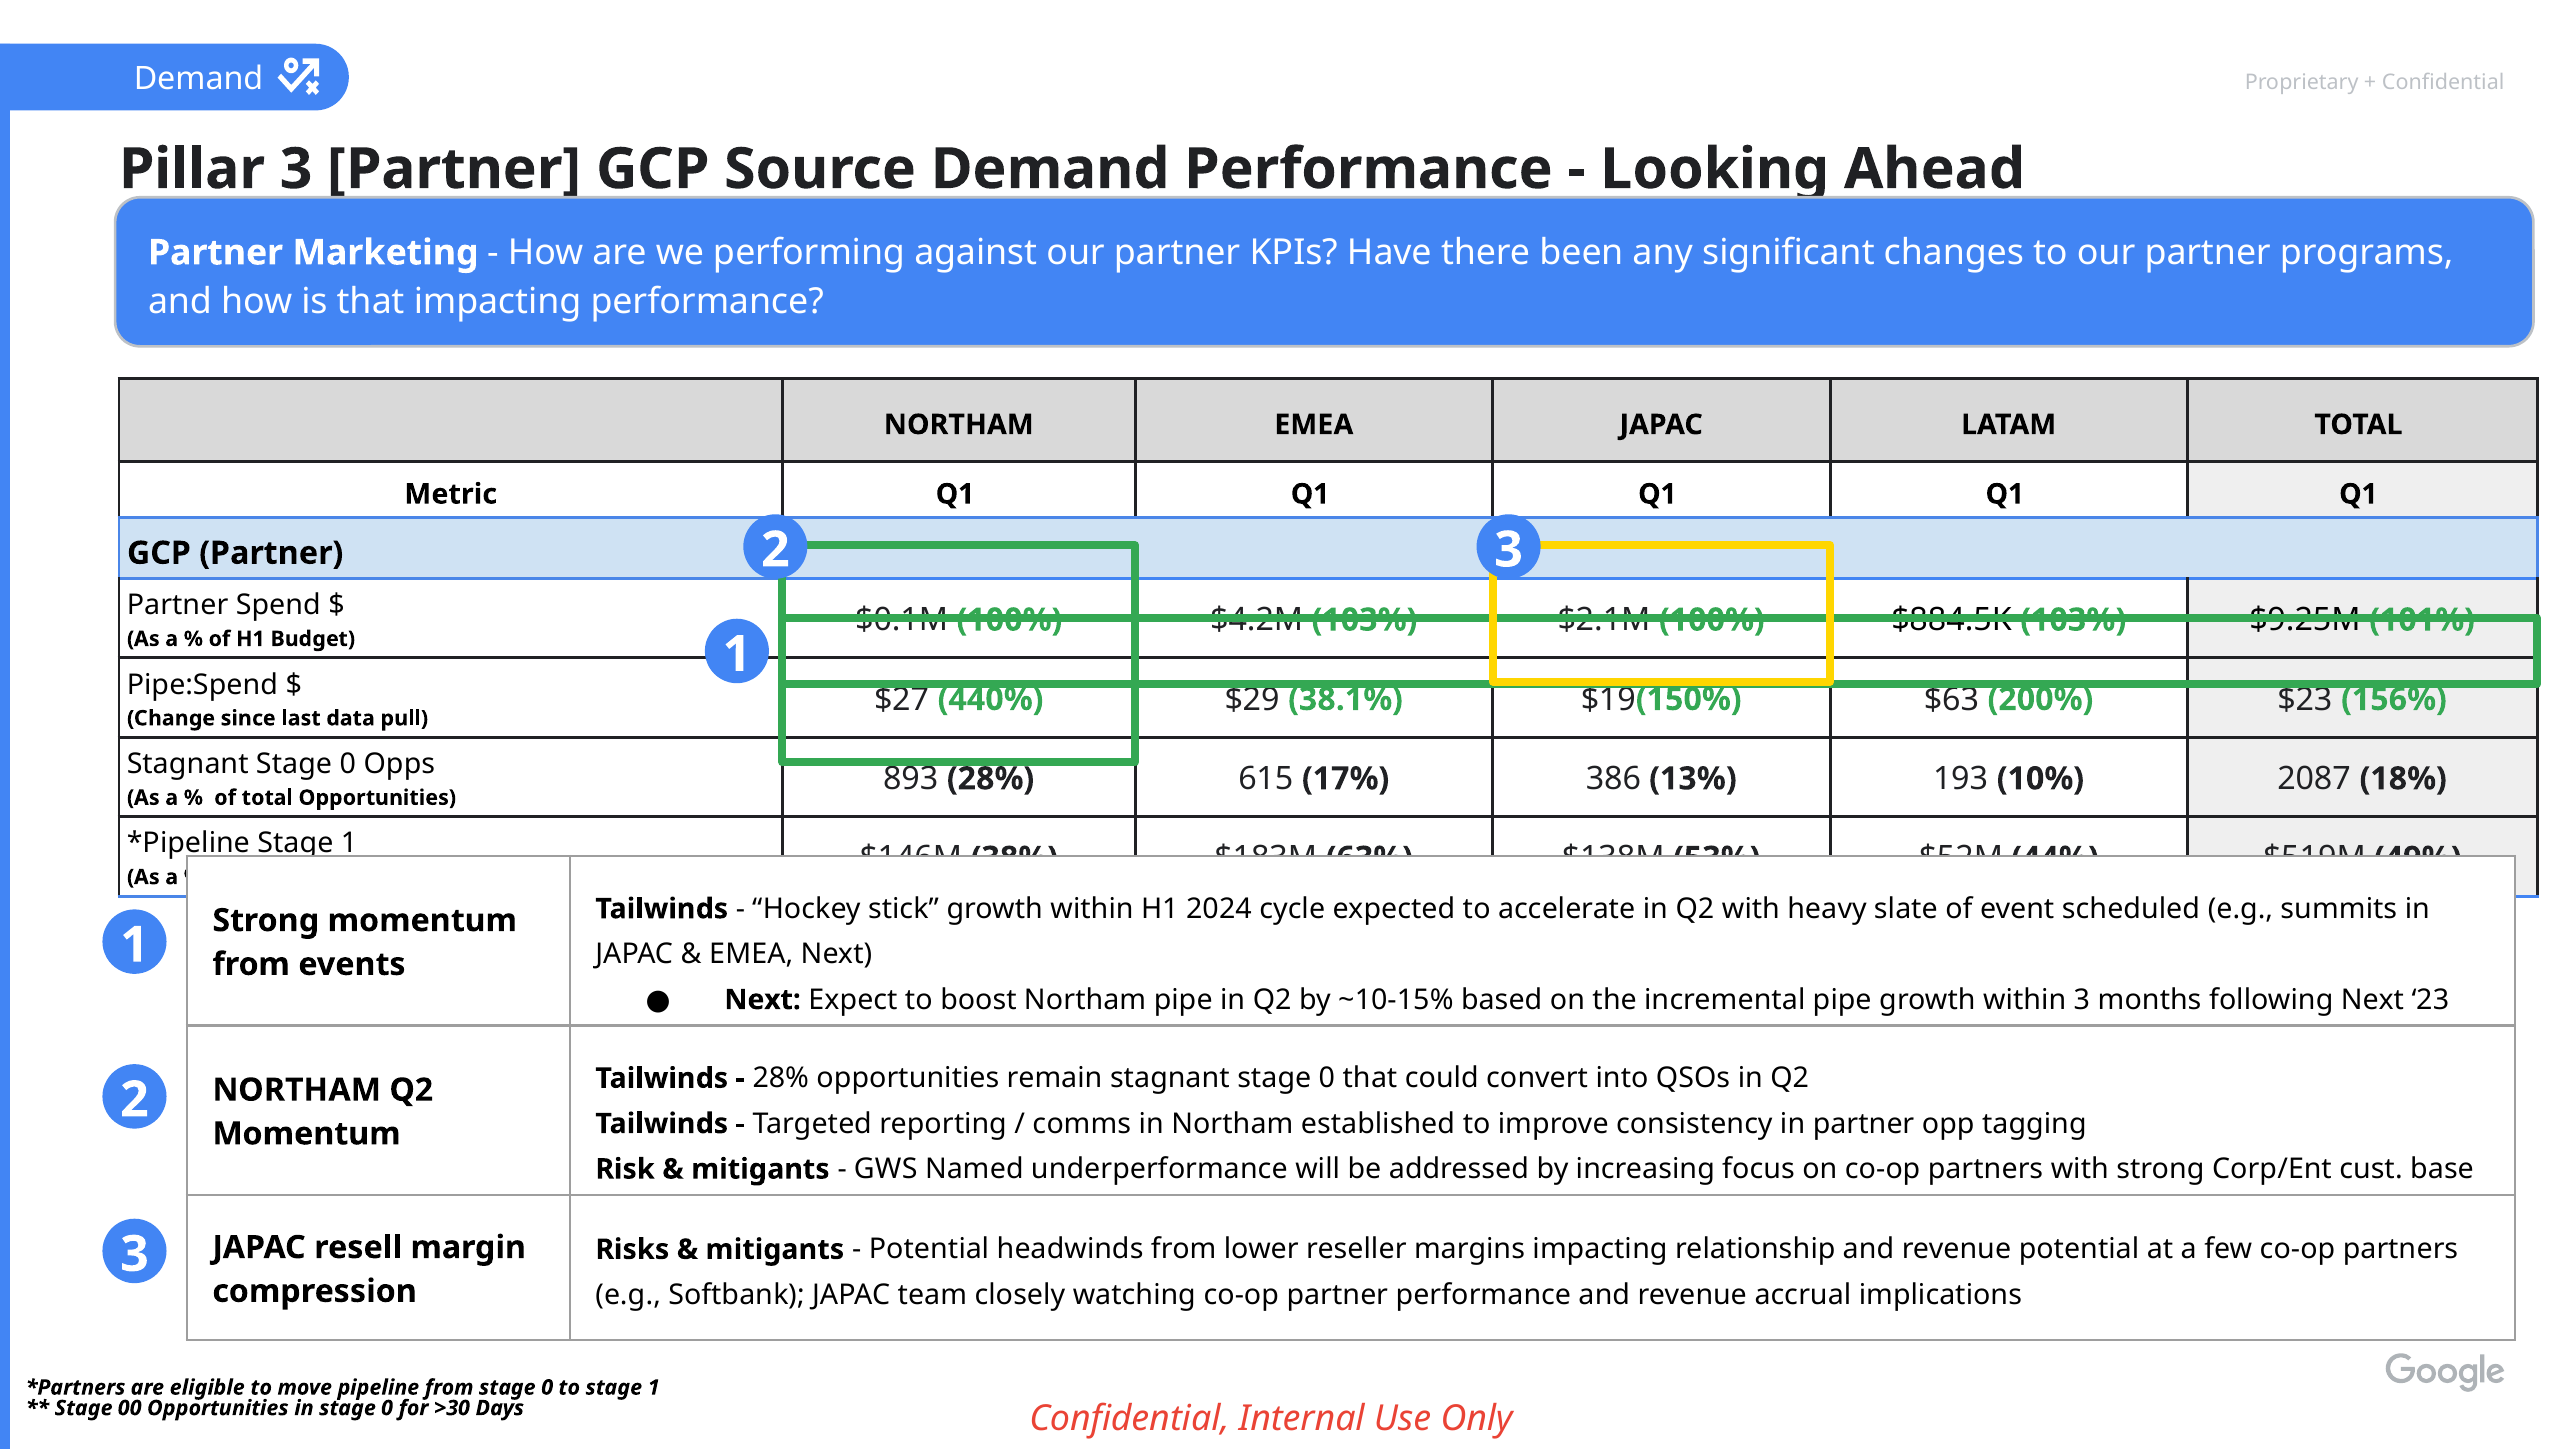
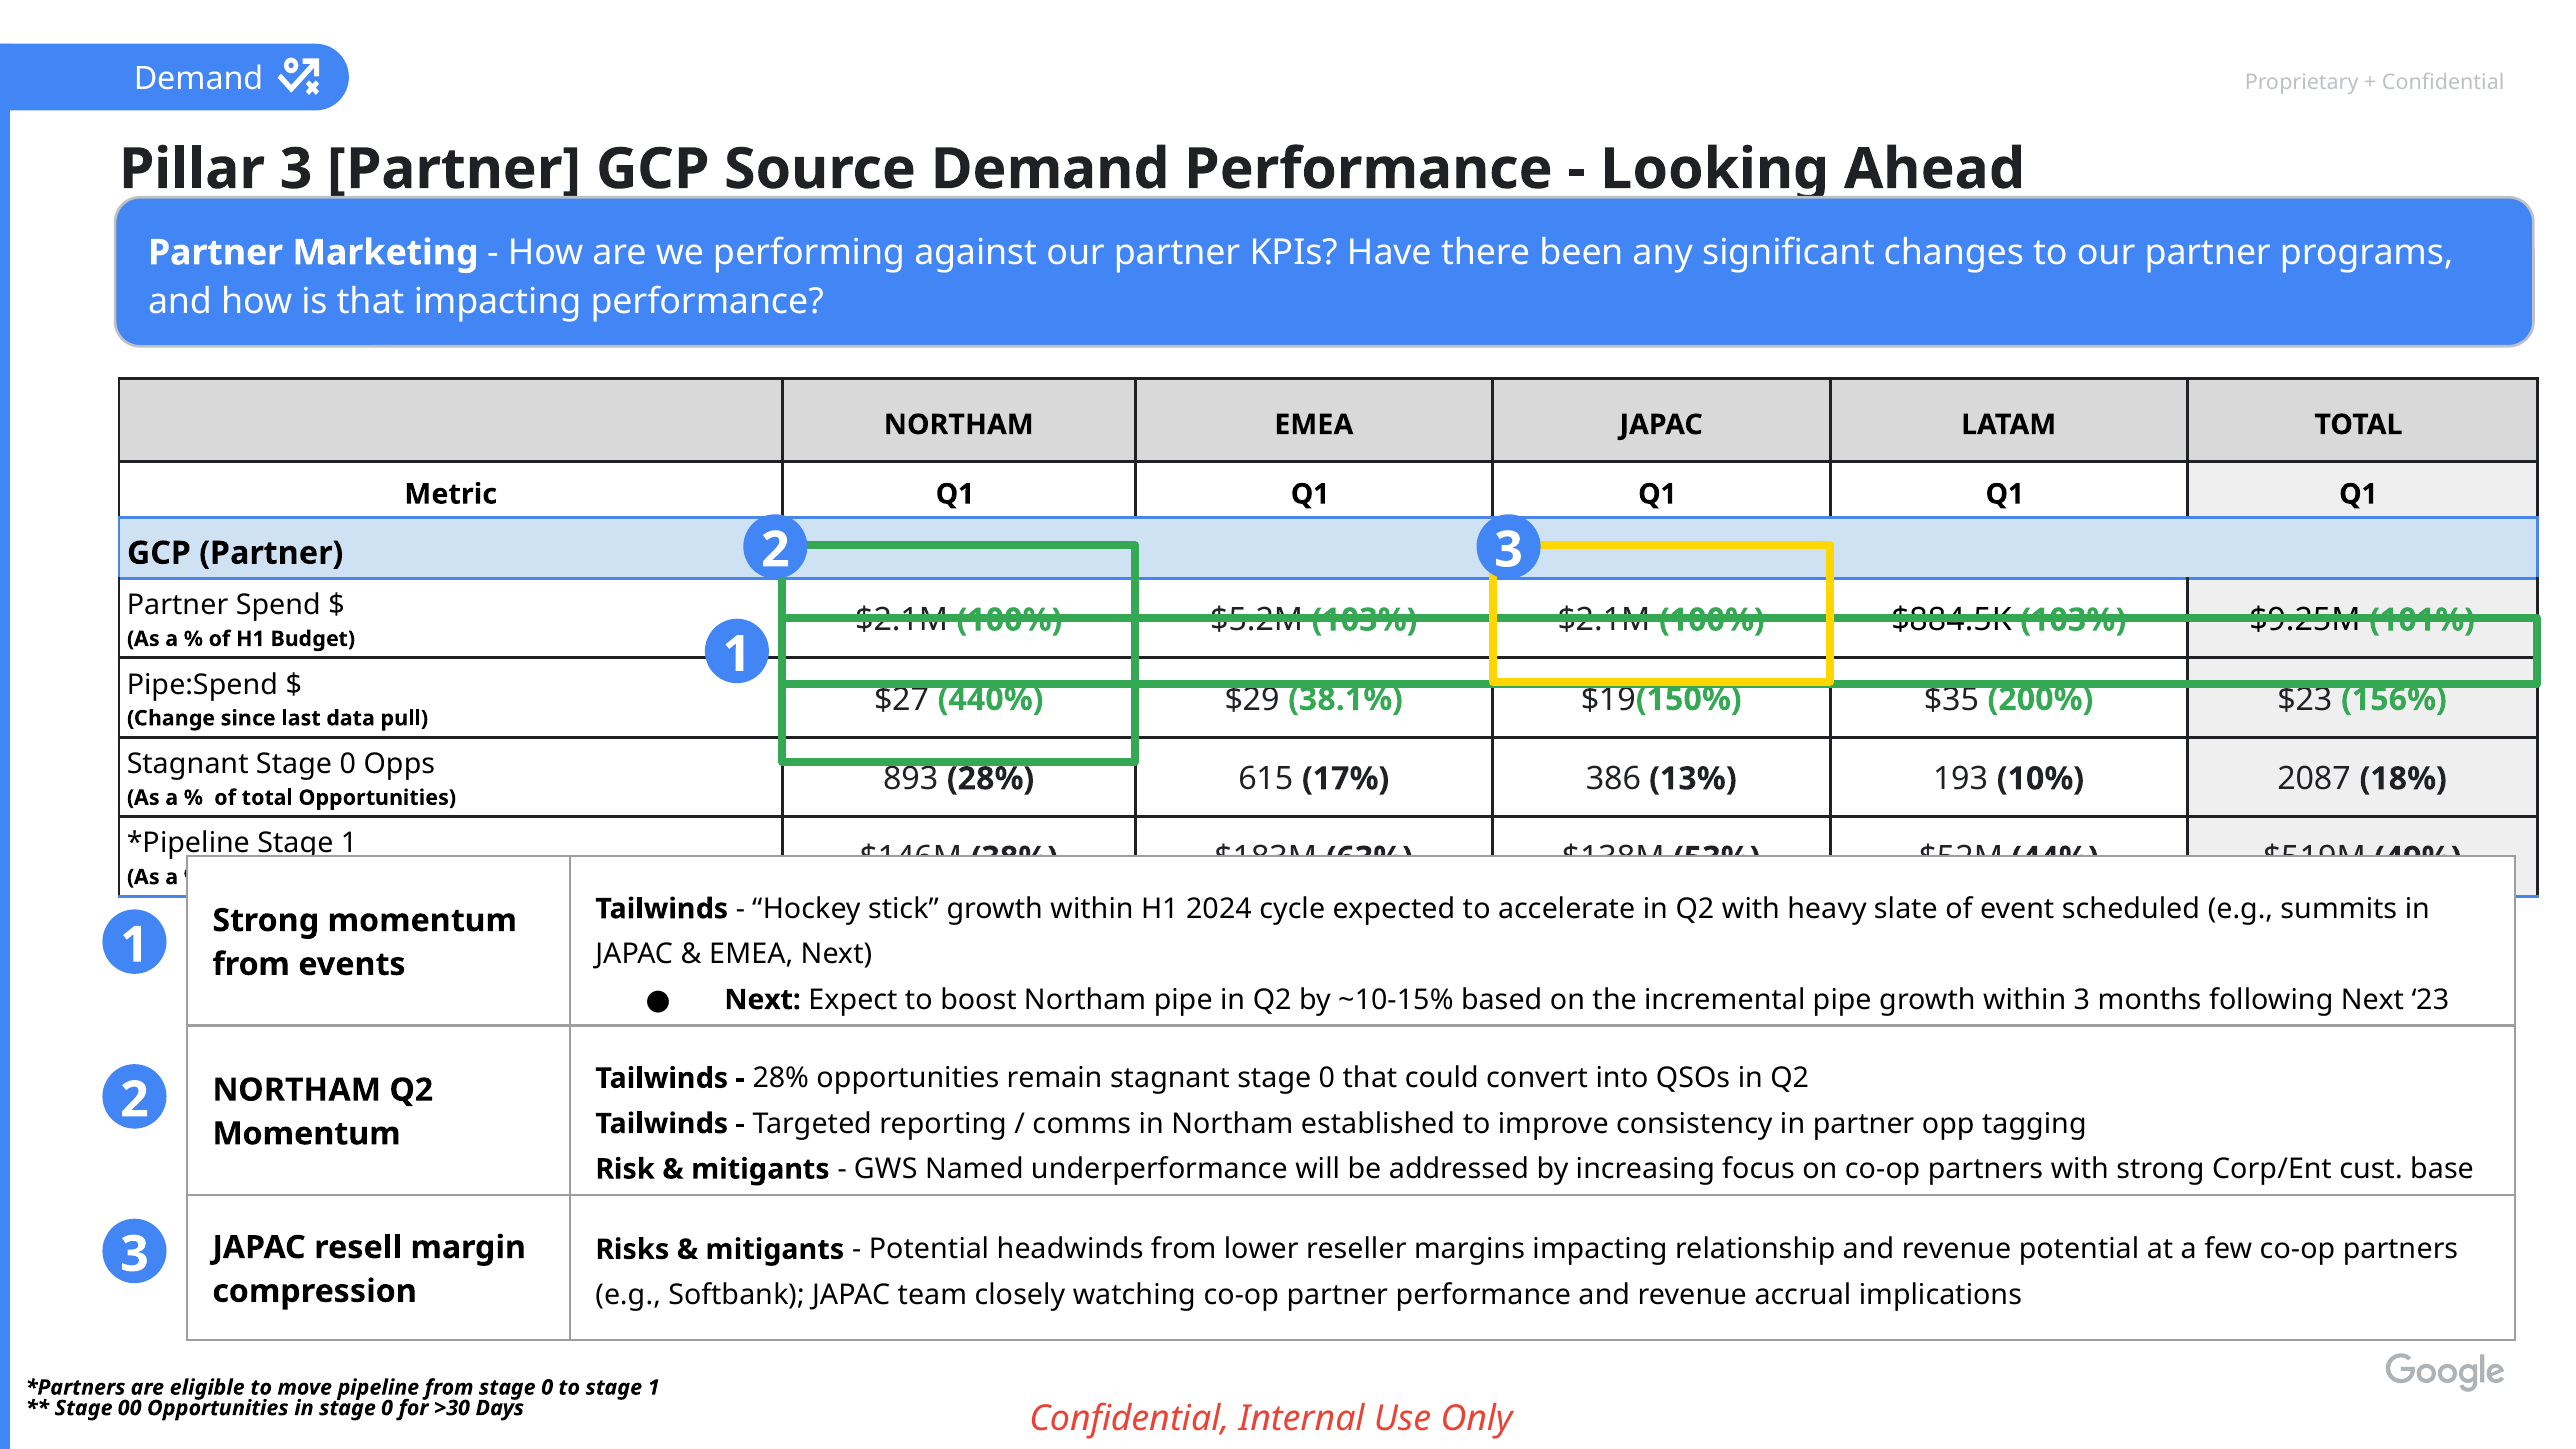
$0.1M: $0.1M -> $2.1M (902, 620)
$4.2M: $4.2M -> $5.2M (1257, 620)
$63: $63 -> $35 (1951, 699)
